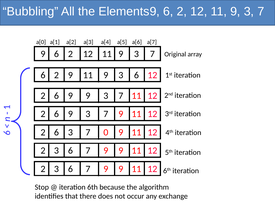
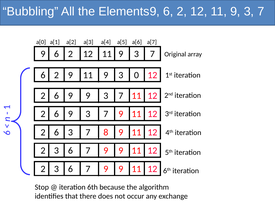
6: 6 -> 0 (136, 75)
0: 0 -> 8 (106, 132)
